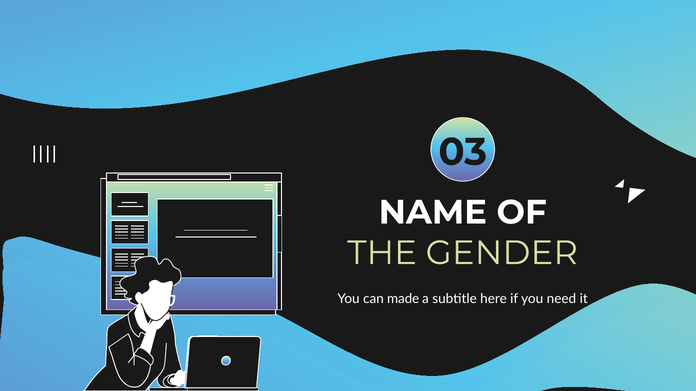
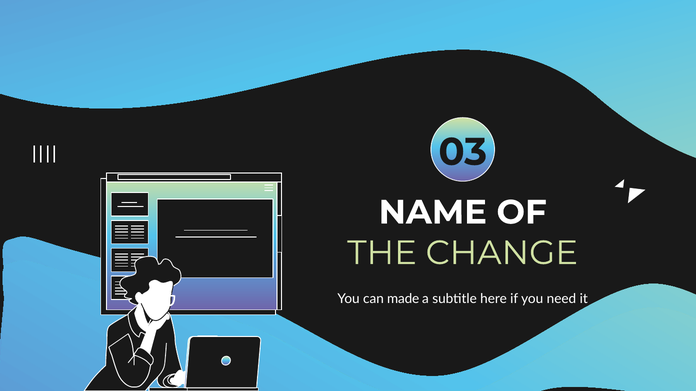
GENDER: GENDER -> CHANGE (502, 253)
